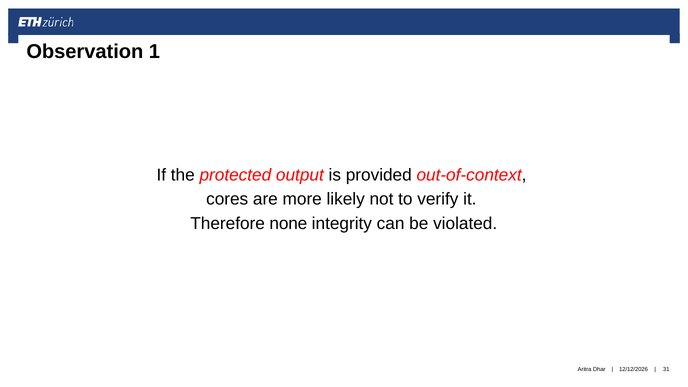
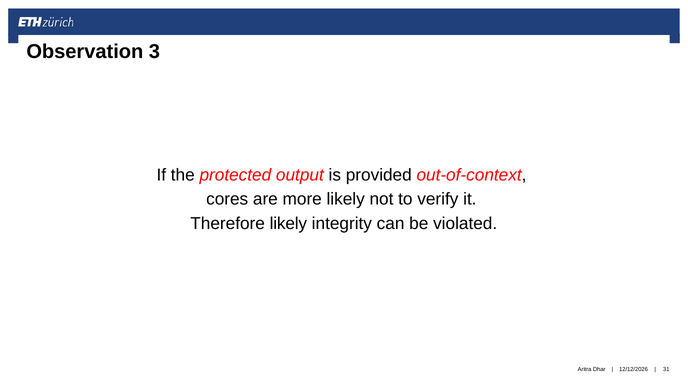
1: 1 -> 3 (154, 52)
Therefore none: none -> likely (288, 223)
